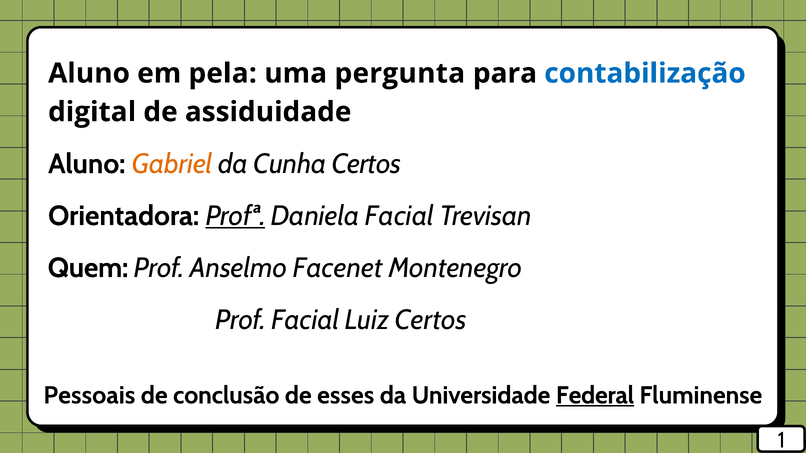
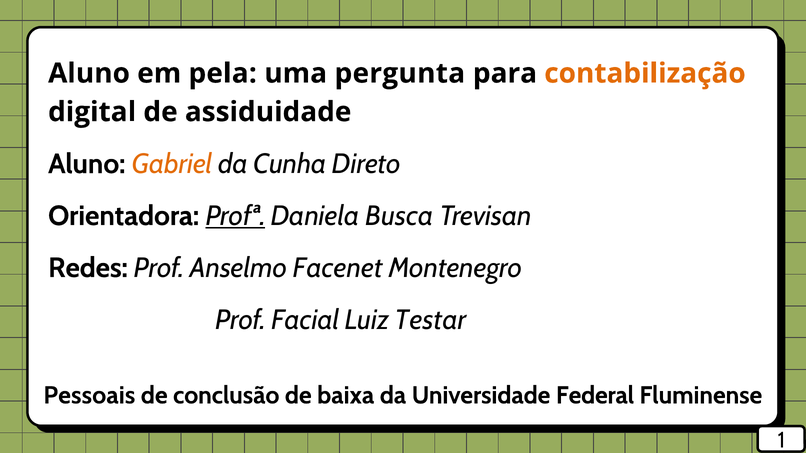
contabilização colour: blue -> orange (645, 73)
Cunha Certos: Certos -> Direto (366, 164)
Daniela Facial: Facial -> Busca (399, 216)
Quem: Quem -> Redes (88, 268)
Luiz Certos: Certos -> Testar (431, 320)
esses: esses -> baixa (346, 396)
Federal underline: present -> none (595, 396)
